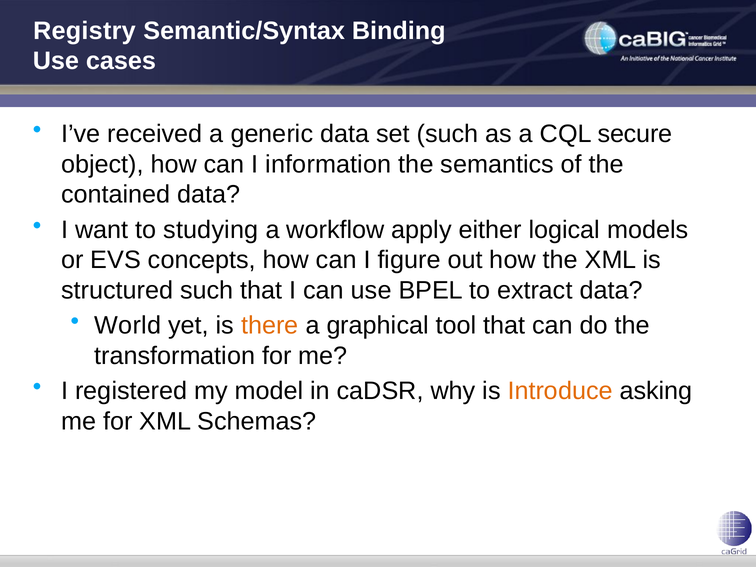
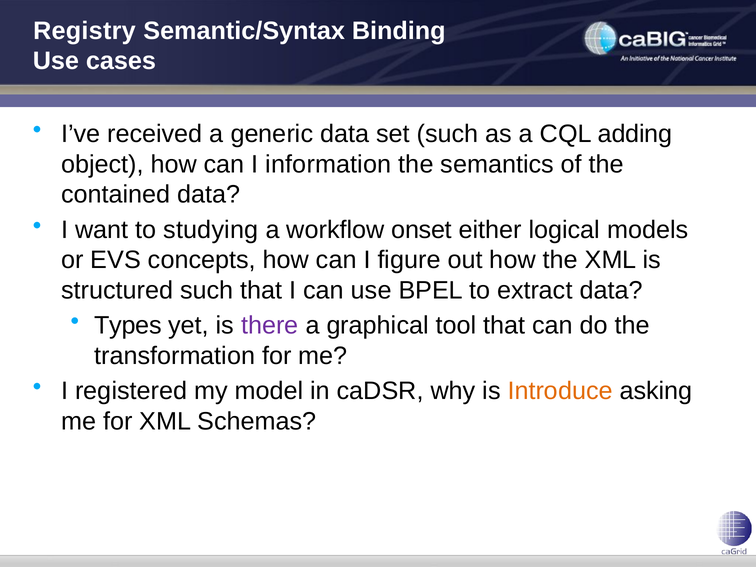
secure: secure -> adding (635, 134)
apply: apply -> onset (422, 230)
World: World -> Types (128, 326)
there colour: orange -> purple (270, 326)
